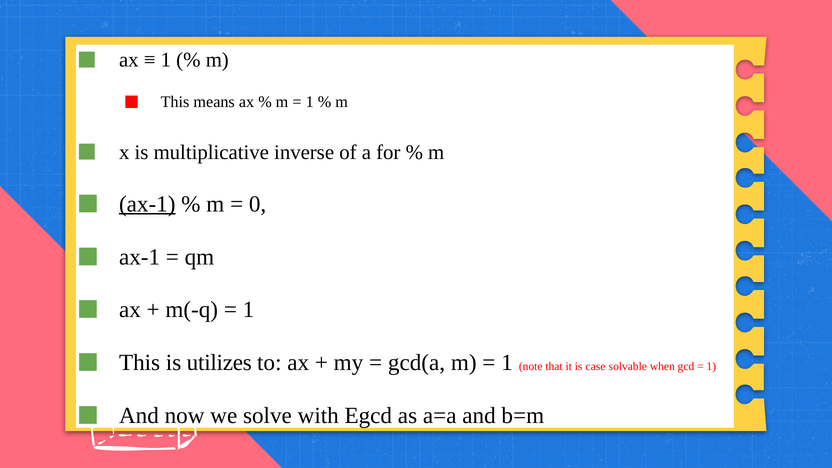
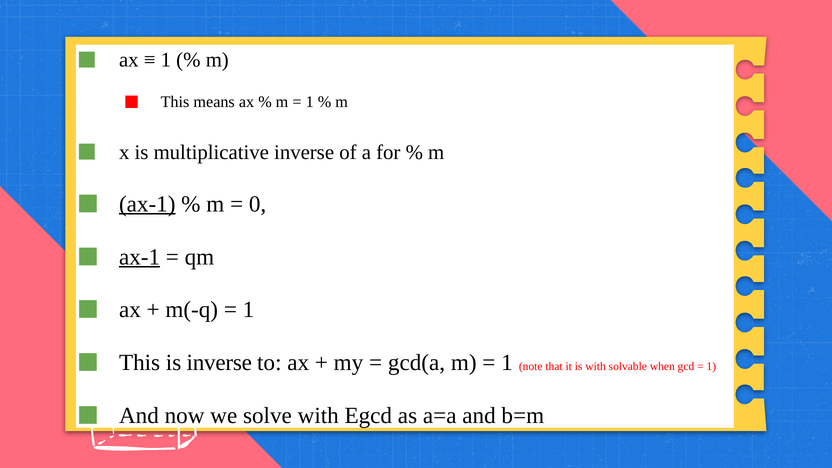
ax-1 underline: none -> present (140, 257)
is utilizes: utilizes -> inverse (219, 363)
is case: case -> with (596, 366)
